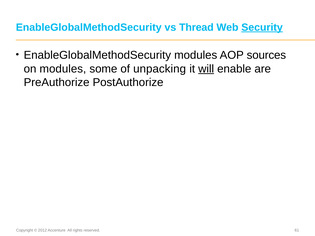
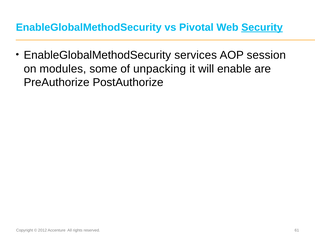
Thread: Thread -> Pivotal (196, 27)
EnableGlobalMethodSecurity modules: modules -> services (196, 55)
sources: sources -> session (266, 55)
will underline: present -> none (206, 69)
